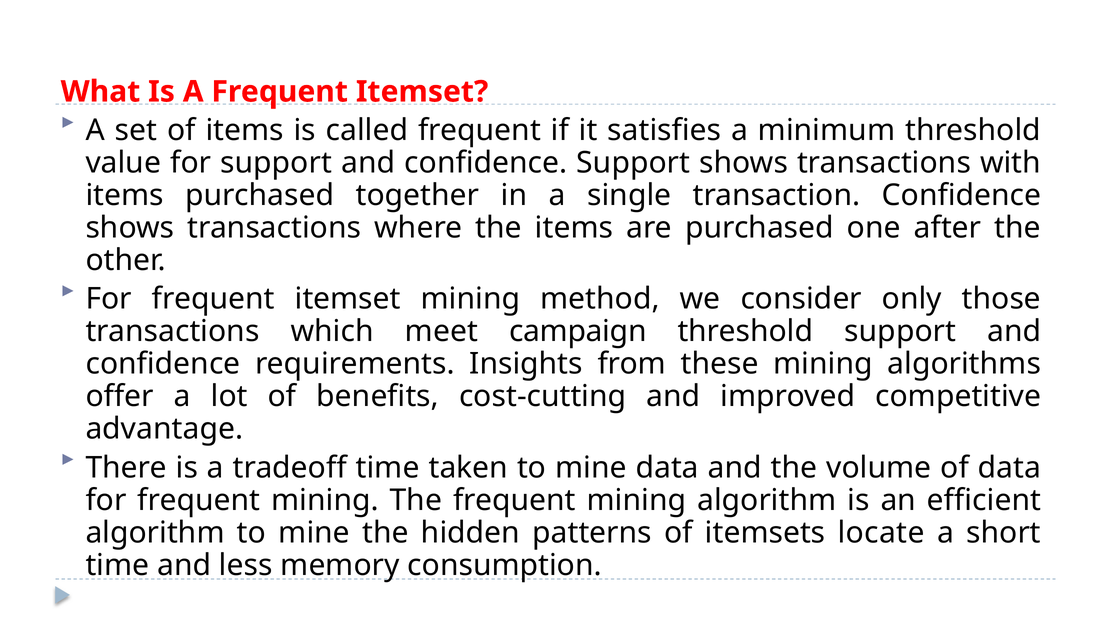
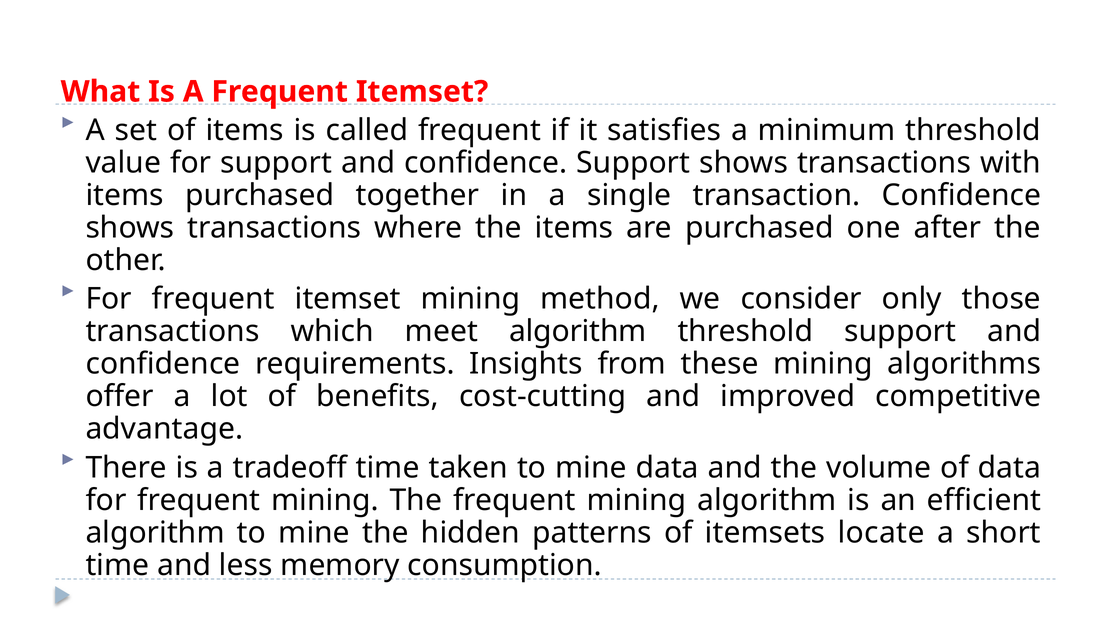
meet campaign: campaign -> algorithm (578, 331)
